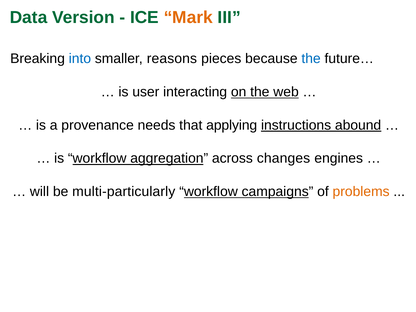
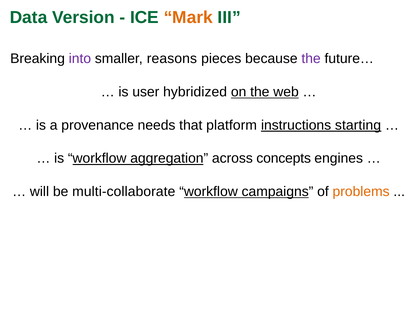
into colour: blue -> purple (80, 59)
the colour: blue -> purple (311, 59)
interacting: interacting -> hybridized (195, 92)
applying: applying -> platform (232, 125)
abound: abound -> starting (358, 125)
changes: changes -> concepts (284, 158)
multi-particularly: multi-particularly -> multi-collaborate (124, 192)
